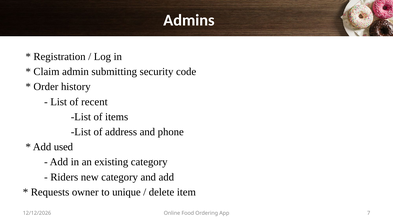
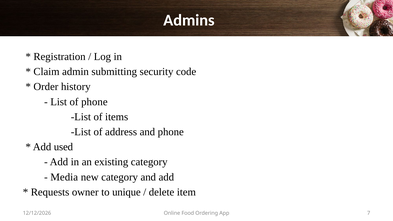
of recent: recent -> phone (94, 102)
Riders: Riders -> Media (64, 177)
